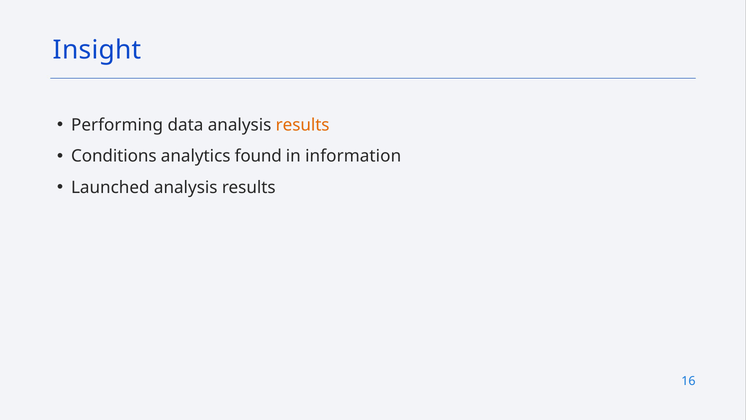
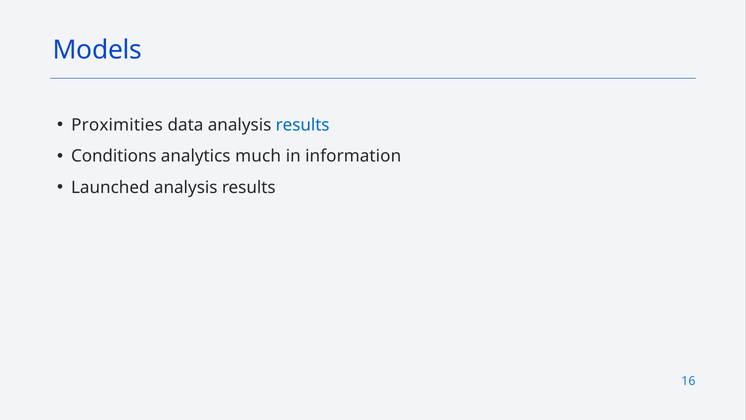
Insight: Insight -> Models (97, 50)
Performing: Performing -> Proximities (117, 125)
results colour: orange -> blue (303, 125)
found: found -> much (258, 156)
